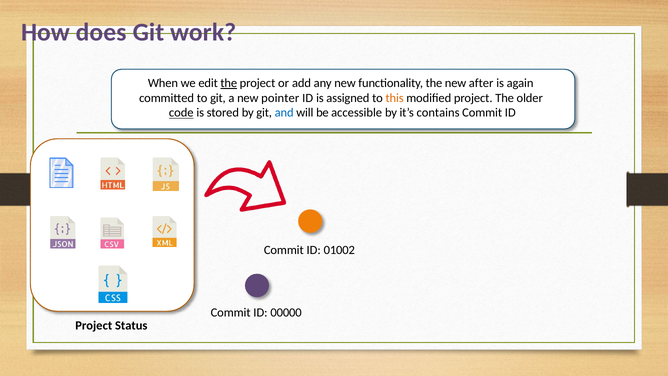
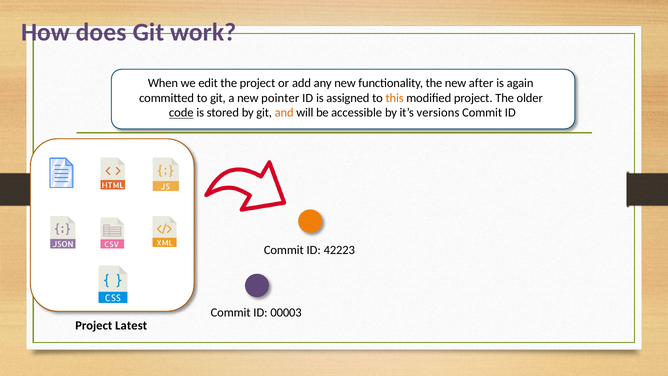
the underline: present -> none (229, 83)
and colour: blue -> orange (284, 113)
contains: contains -> versions (438, 113)
01002: 01002 -> 42223 (339, 250)
00000: 00000 -> 00003 (286, 313)
Status: Status -> Latest (131, 326)
